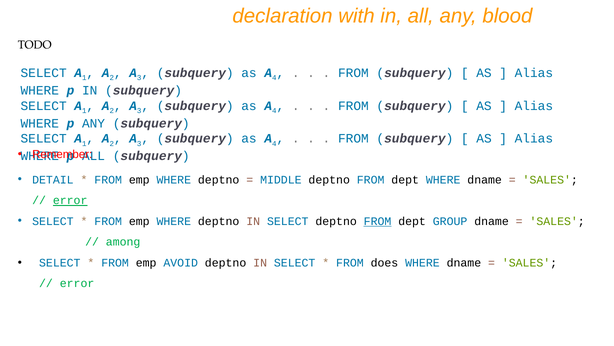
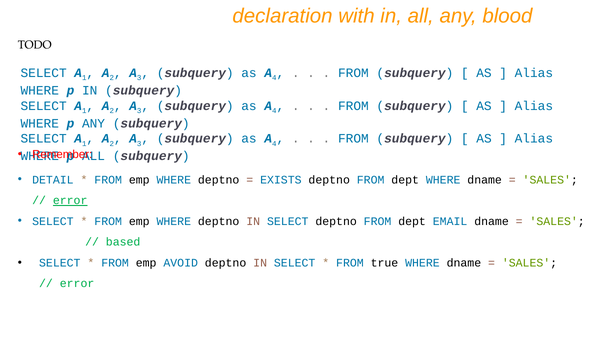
MIDDLE: MIDDLE -> EXISTS (281, 179)
FROM underline: present -> none (378, 221)
GROUP: GROUP -> EMAIL (450, 221)
among: among -> based (123, 242)
does: does -> true (384, 262)
